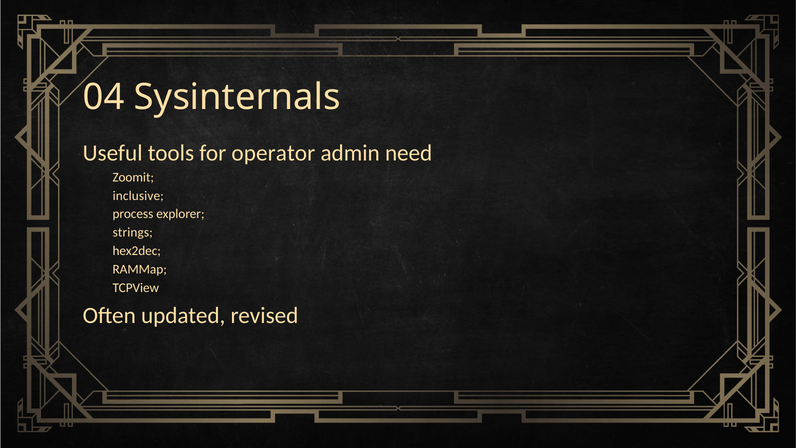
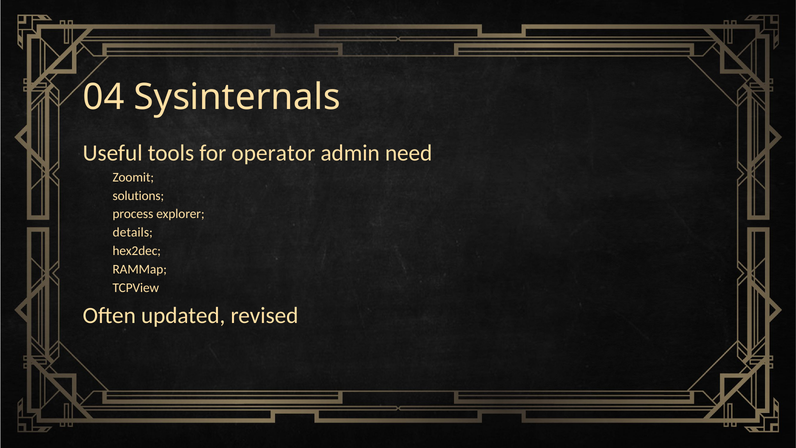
inclusive: inclusive -> solutions (138, 196)
strings: strings -> details (133, 232)
